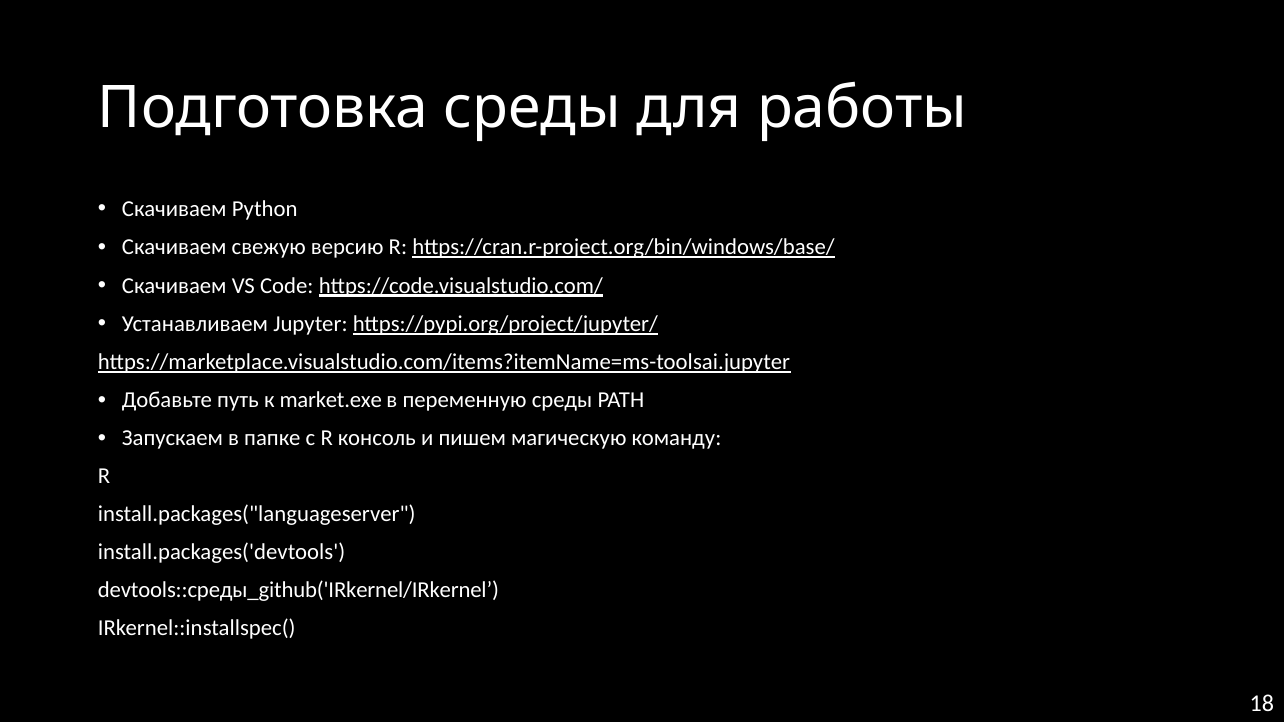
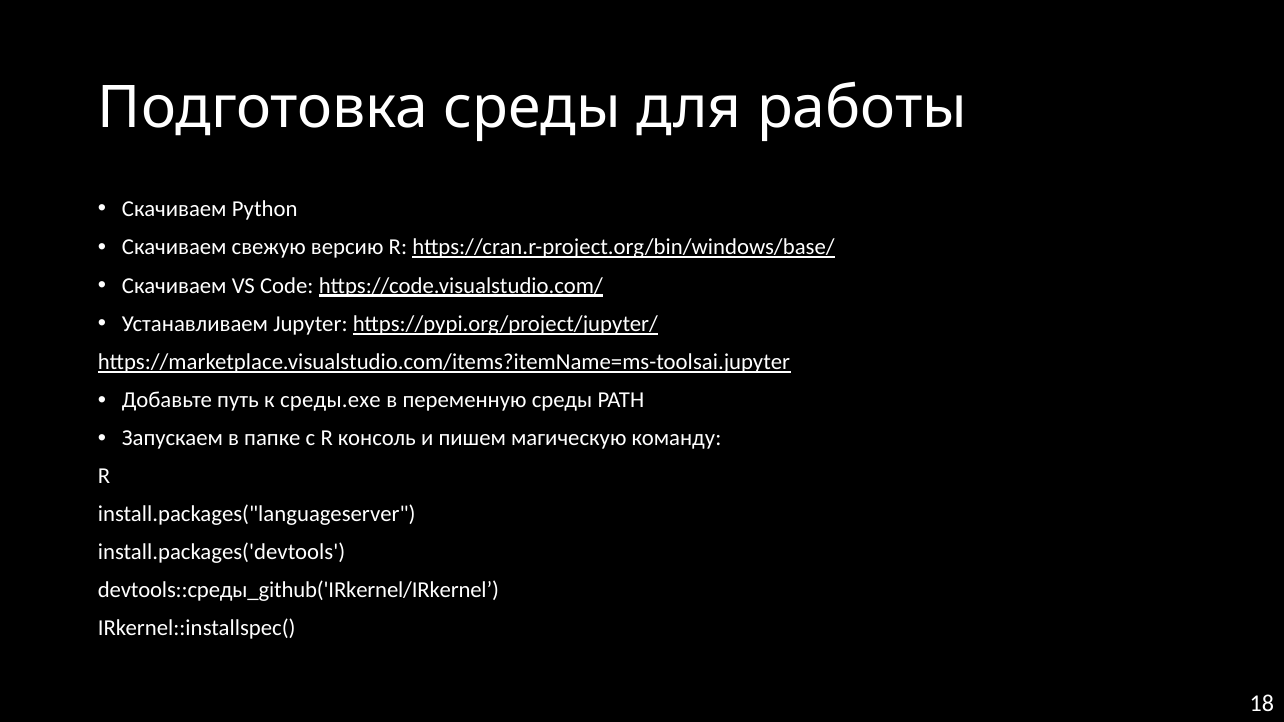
market.exe: market.exe -> среды.exe (330, 401)
